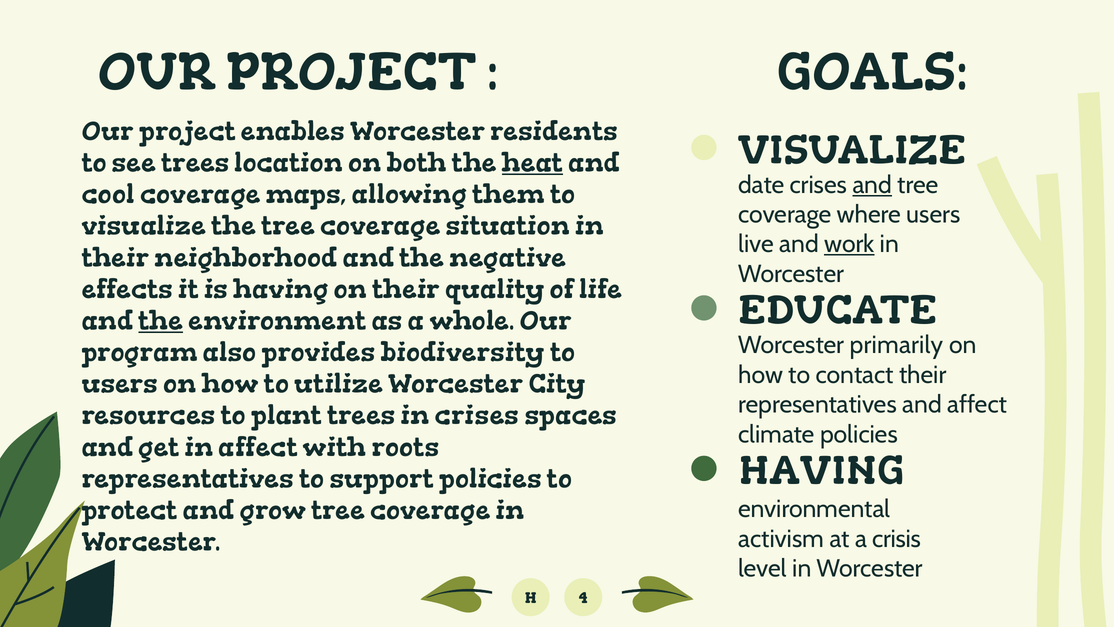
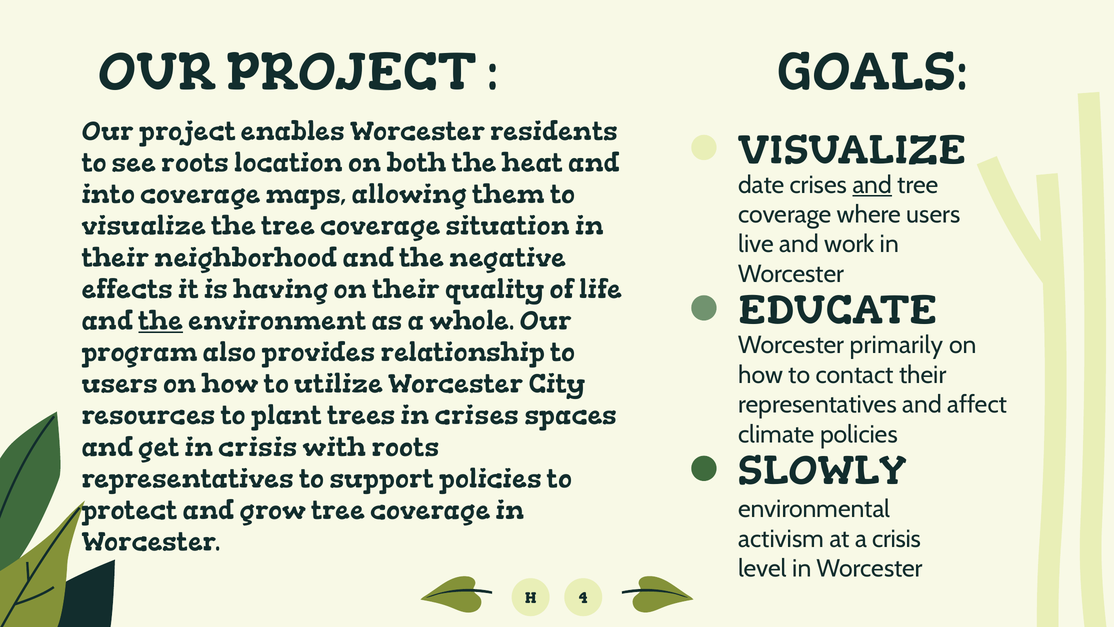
see trees: trees -> roots (195, 163)
heat underline: present -> none (532, 163)
cool: cool -> into (108, 195)
work underline: present -> none (849, 244)
biodiversity: biodiversity -> relationship (463, 352)
in affect: affect -> crisis (258, 447)
HAVING: HAVING -> SLOWLY (822, 471)
